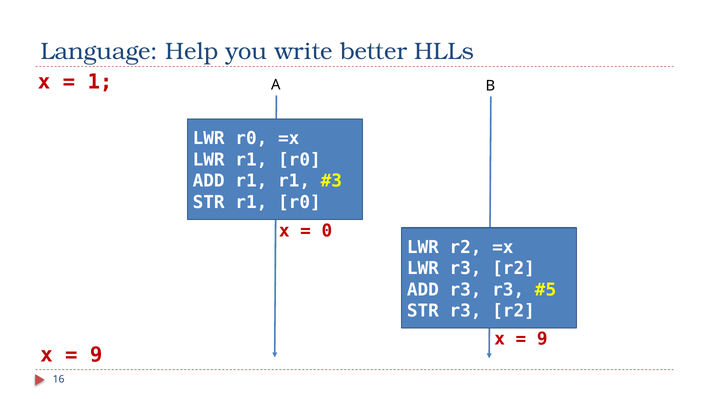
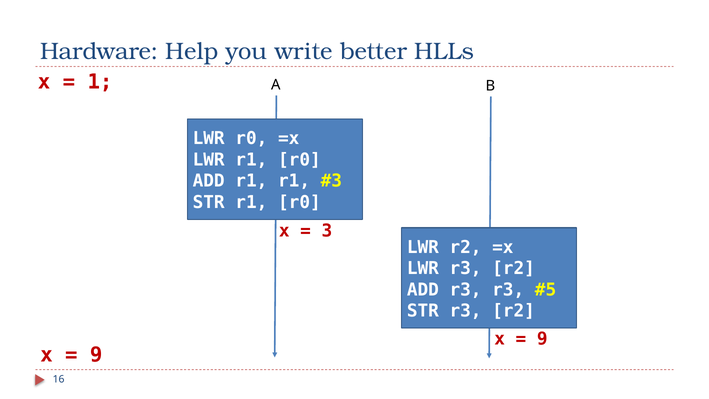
Language: Language -> Hardware (99, 51)
0: 0 -> 3 (327, 231)
